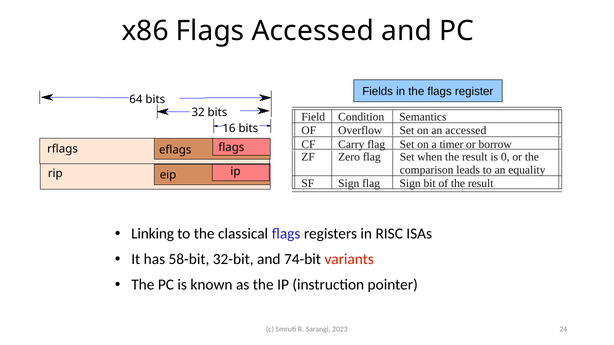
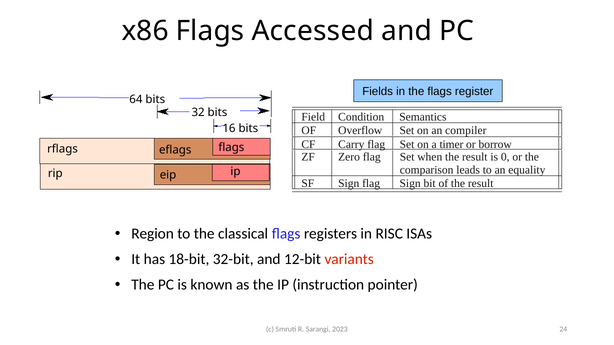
an accessed: accessed -> compiler (466, 131)
Linking: Linking -> Region (153, 234)
58-bit: 58-bit -> 18-bit (189, 260)
74-bit: 74-bit -> 12-bit (302, 260)
